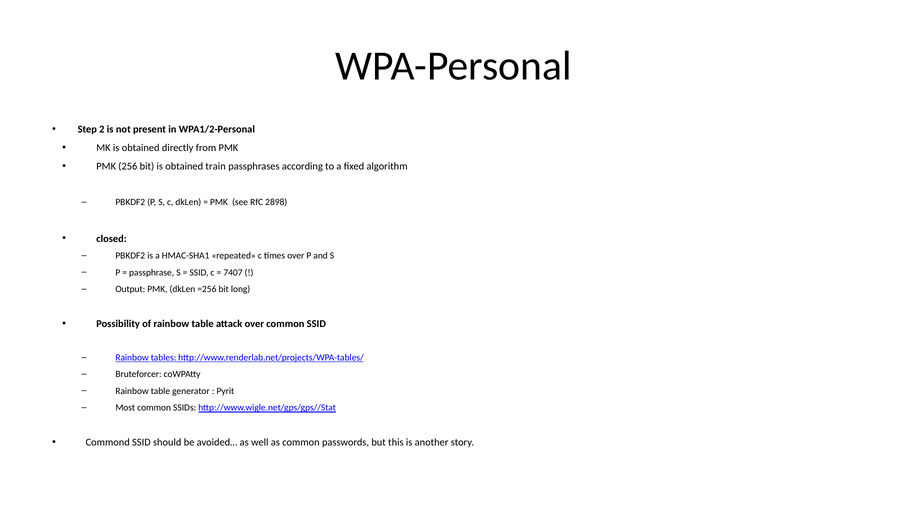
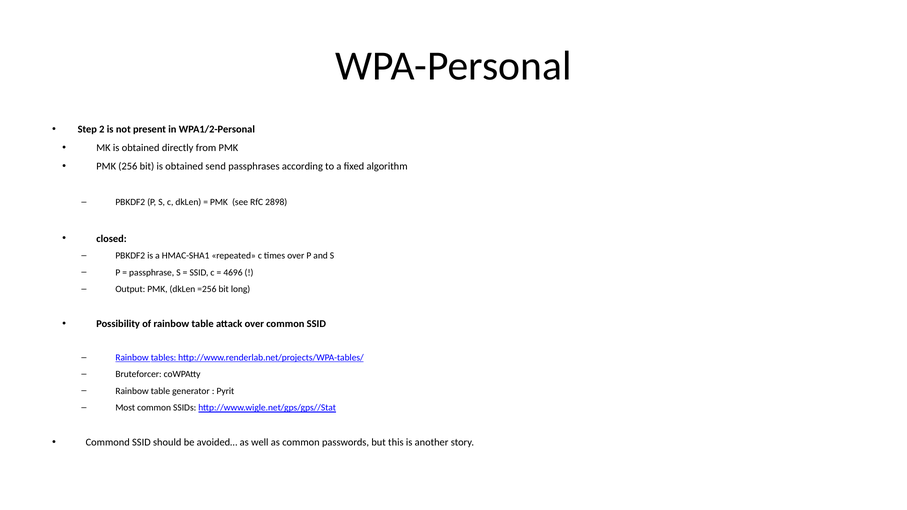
train: train -> send (216, 166)
7407: 7407 -> 4696 (233, 273)
